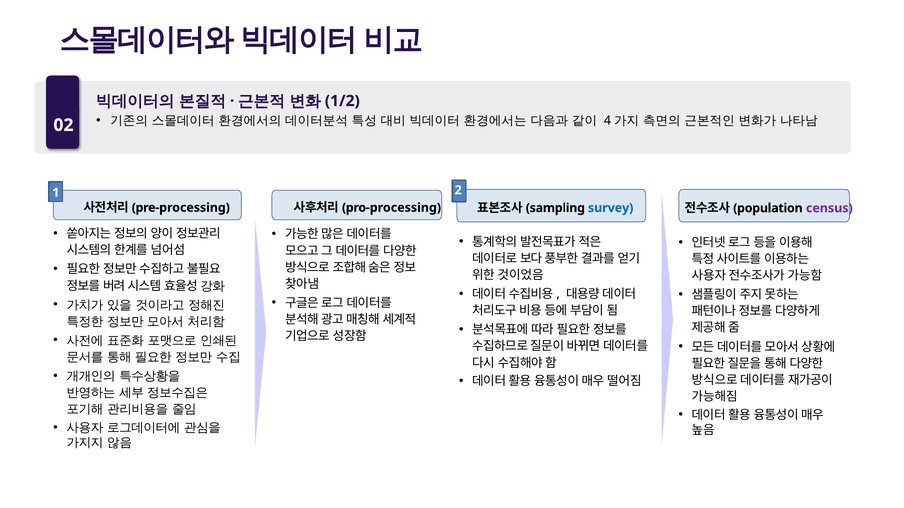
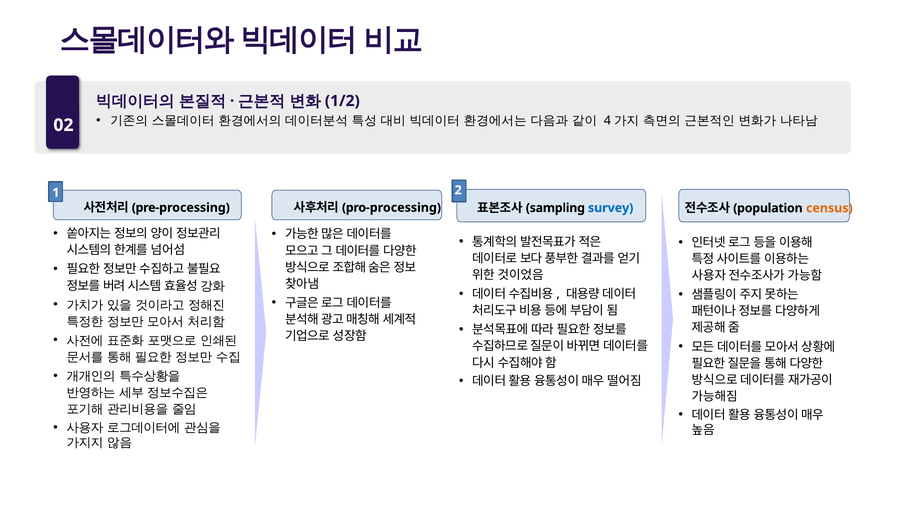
census colour: purple -> orange (829, 208)
